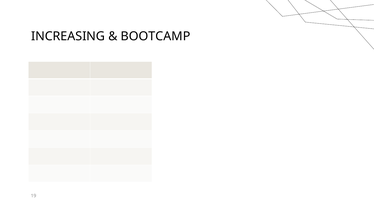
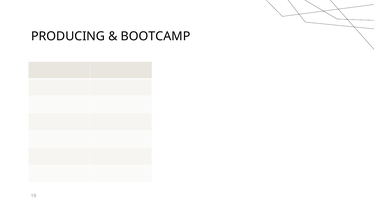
INCREASING: INCREASING -> PRODUCING (68, 36)
